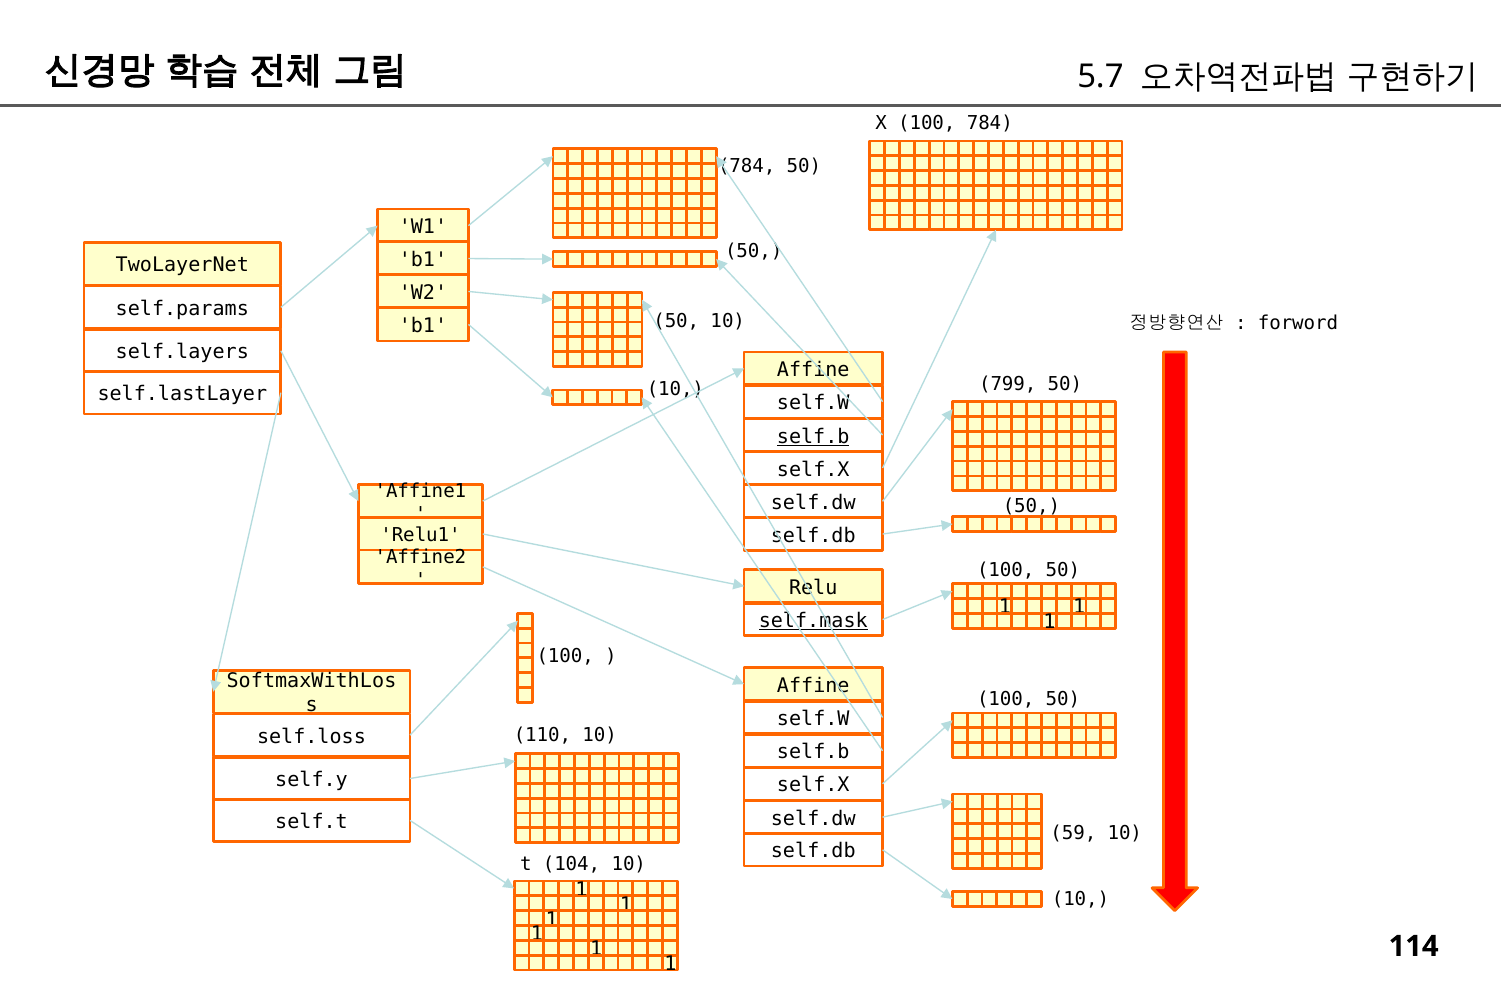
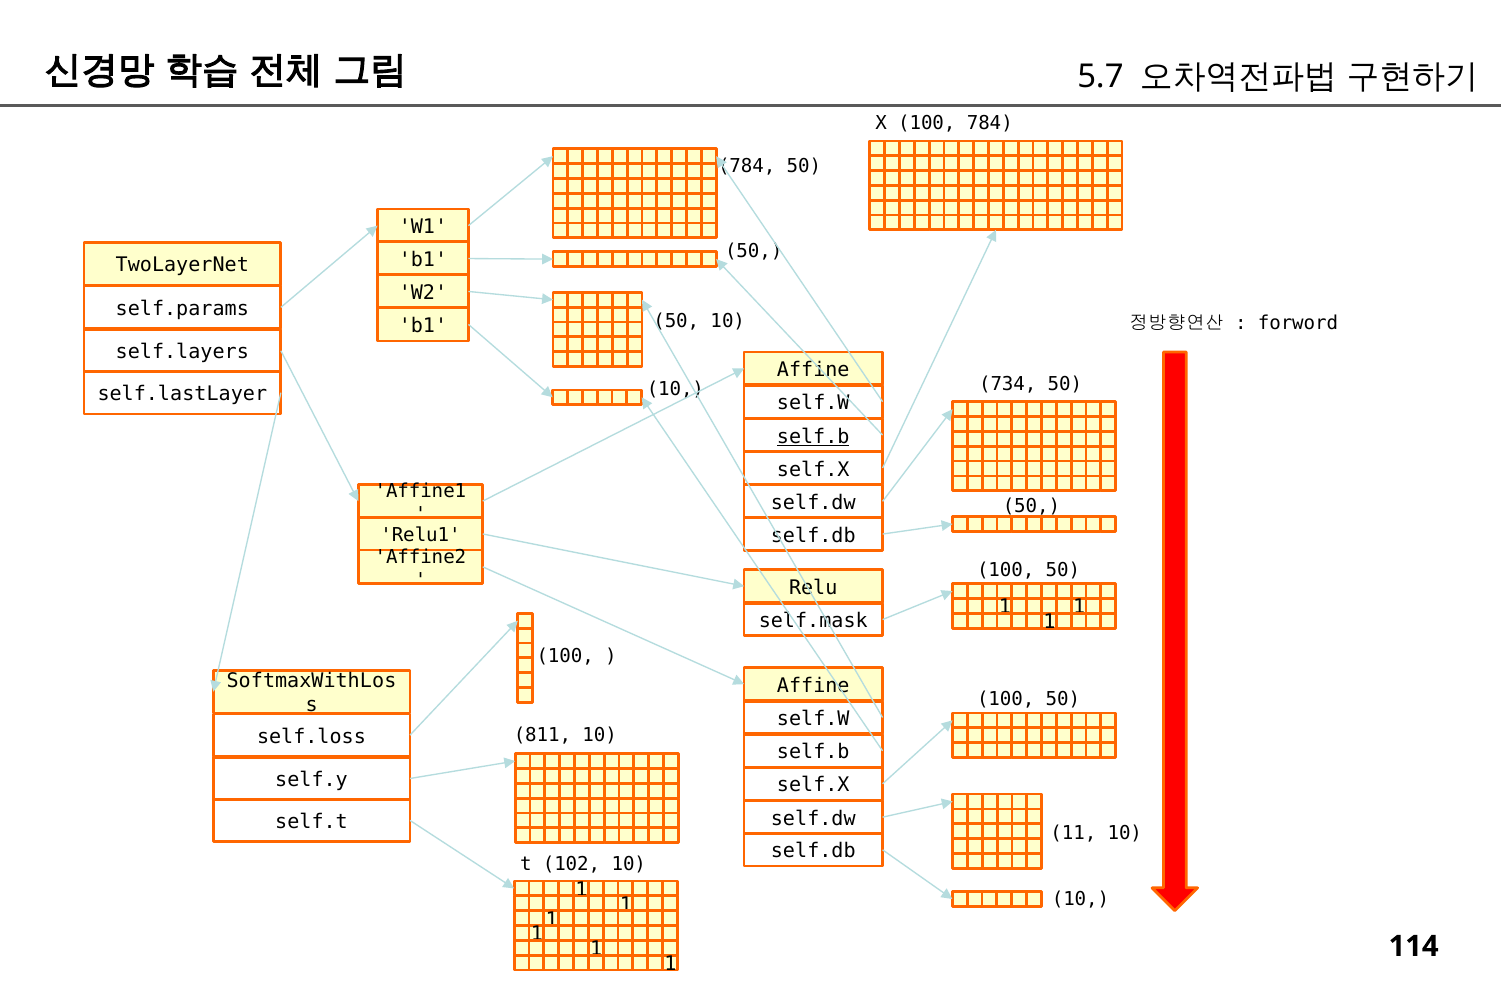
799: 799 -> 734 (1008, 385)
self.mask underline: present -> none (813, 621)
110: 110 -> 811 (542, 735)
59: 59 -> 11 (1073, 833)
104: 104 -> 102 (572, 864)
